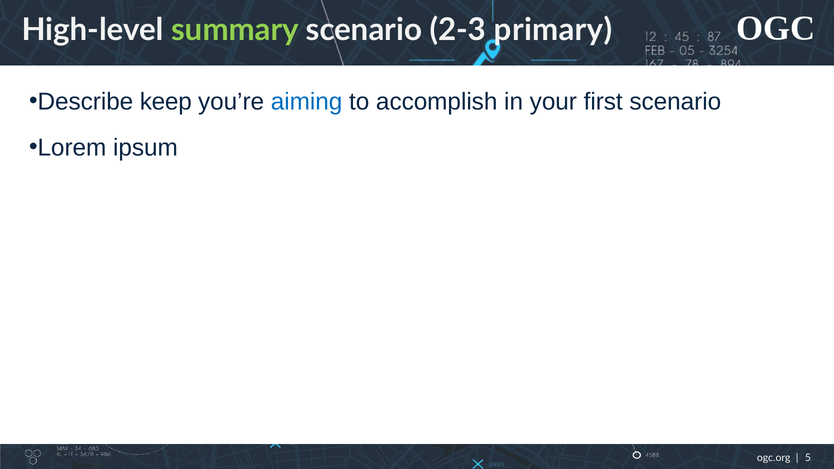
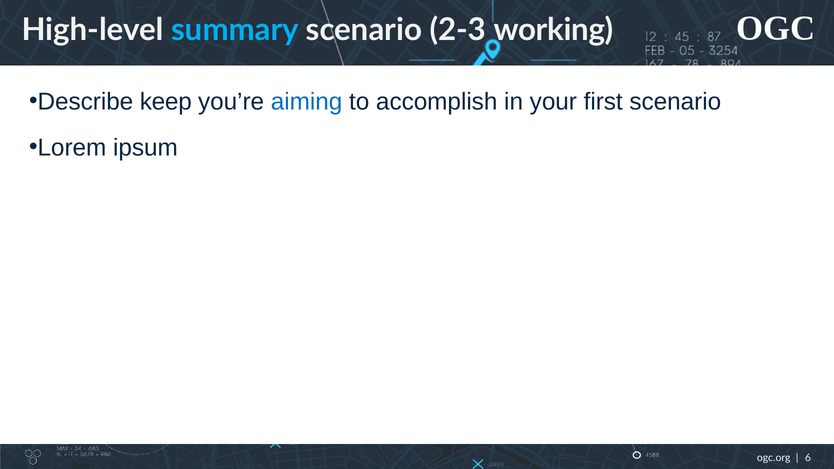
summary colour: light green -> light blue (235, 30)
primary: primary -> working (553, 30)
5: 5 -> 6 (808, 458)
